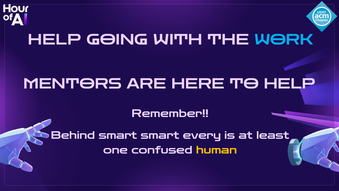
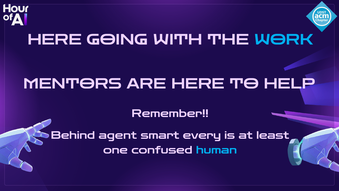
HELP: HELP -> HERE (55, 40)
Behind smart: smart -> agent (118, 135)
human colour: yellow -> light blue (216, 150)
